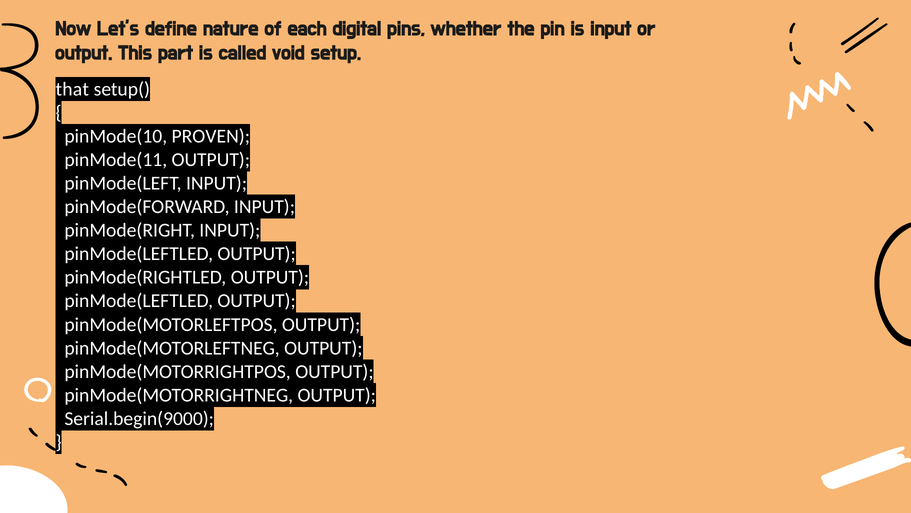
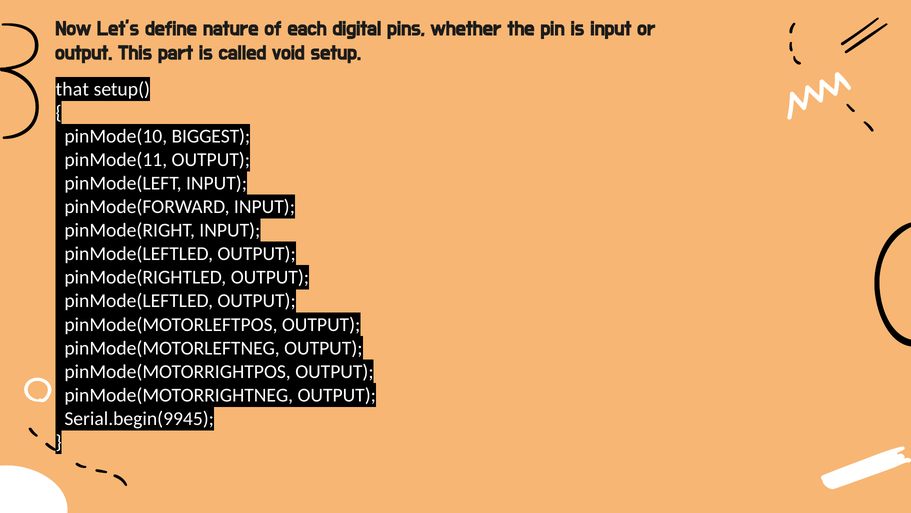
PROVEN: PROVEN -> BIGGEST (211, 136)
Serial.begin(9000: Serial.begin(9000 -> Serial.begin(9945 (139, 418)
